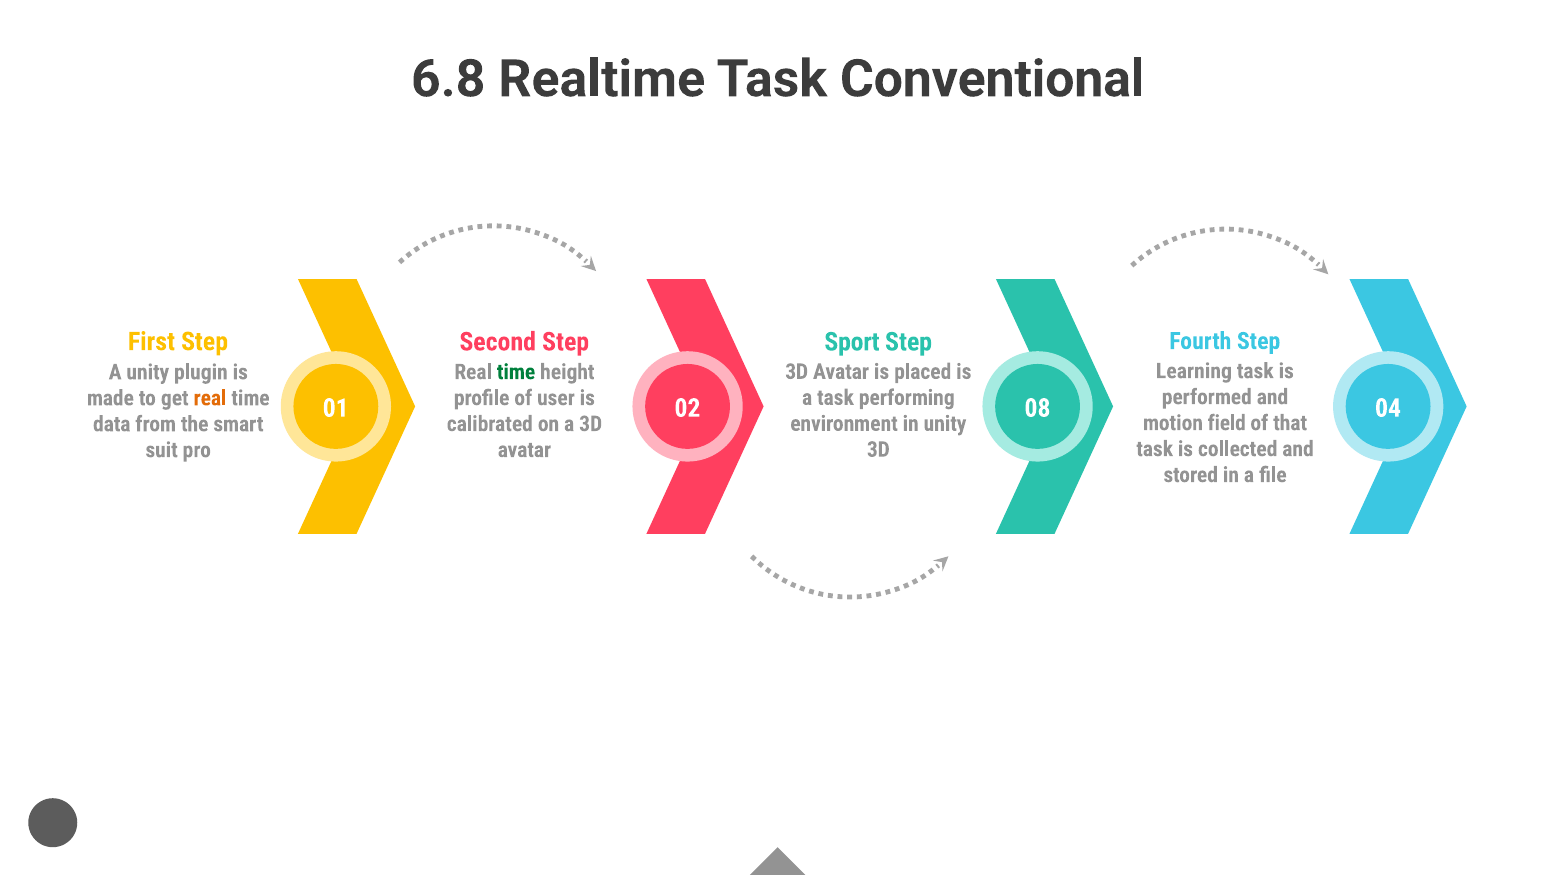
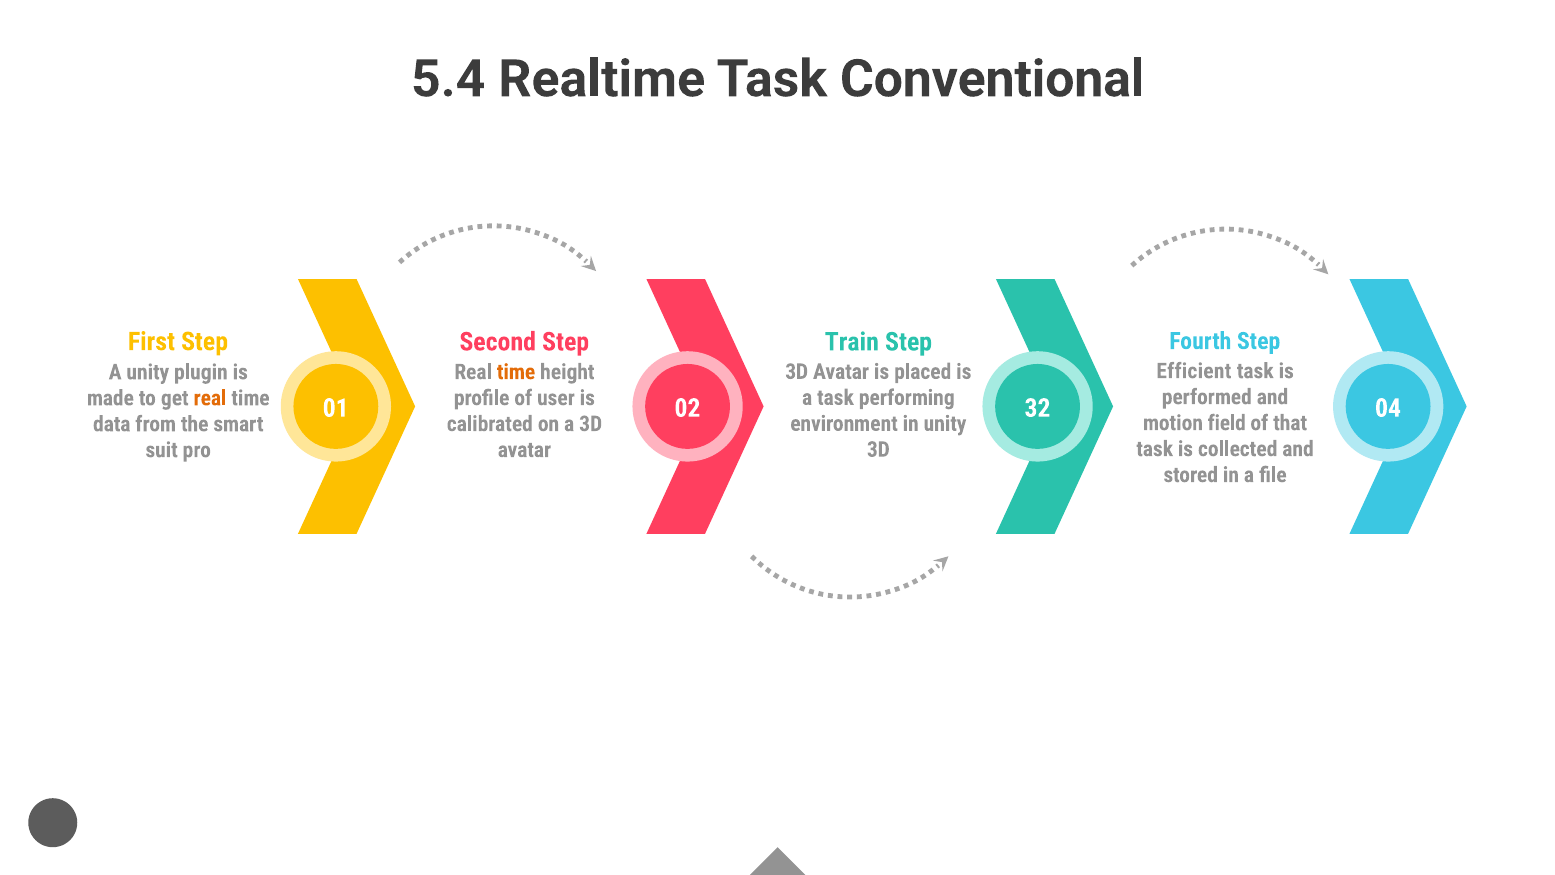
6.8: 6.8 -> 5.4 (448, 79)
Sport: Sport -> Train (852, 342)
Learning: Learning -> Efficient (1194, 371)
time colour: green -> orange (516, 372)
08: 08 -> 32 (1037, 408)
